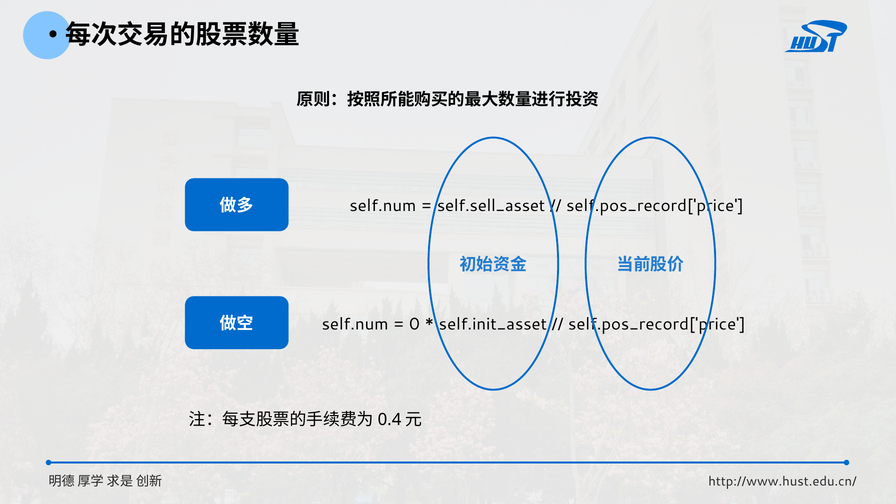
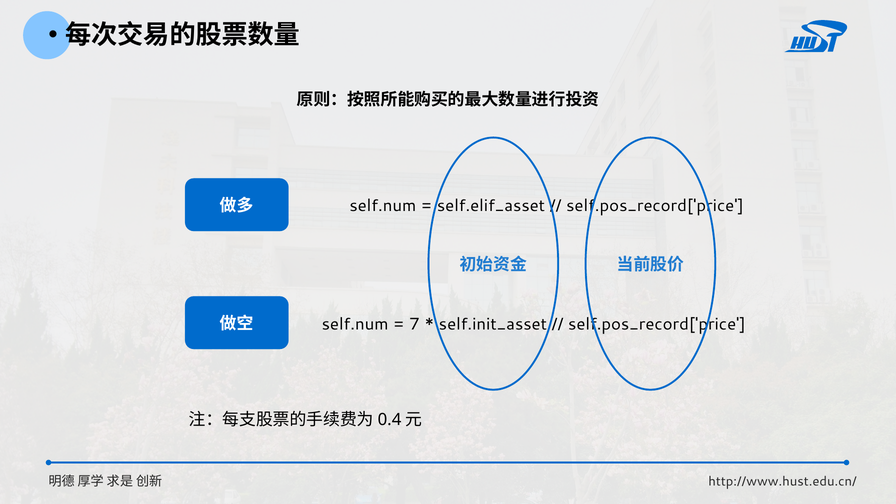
self.sell_asset: self.sell_asset -> self.elif_asset (491, 206)
0: 0 -> 7 (415, 324)
